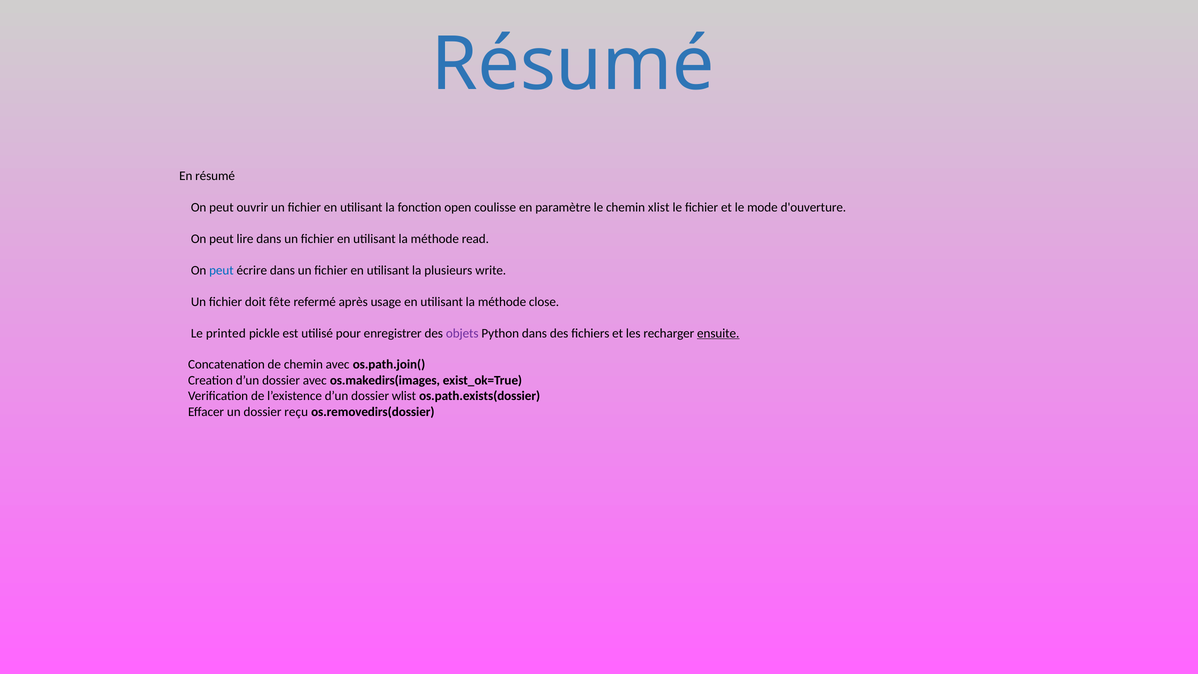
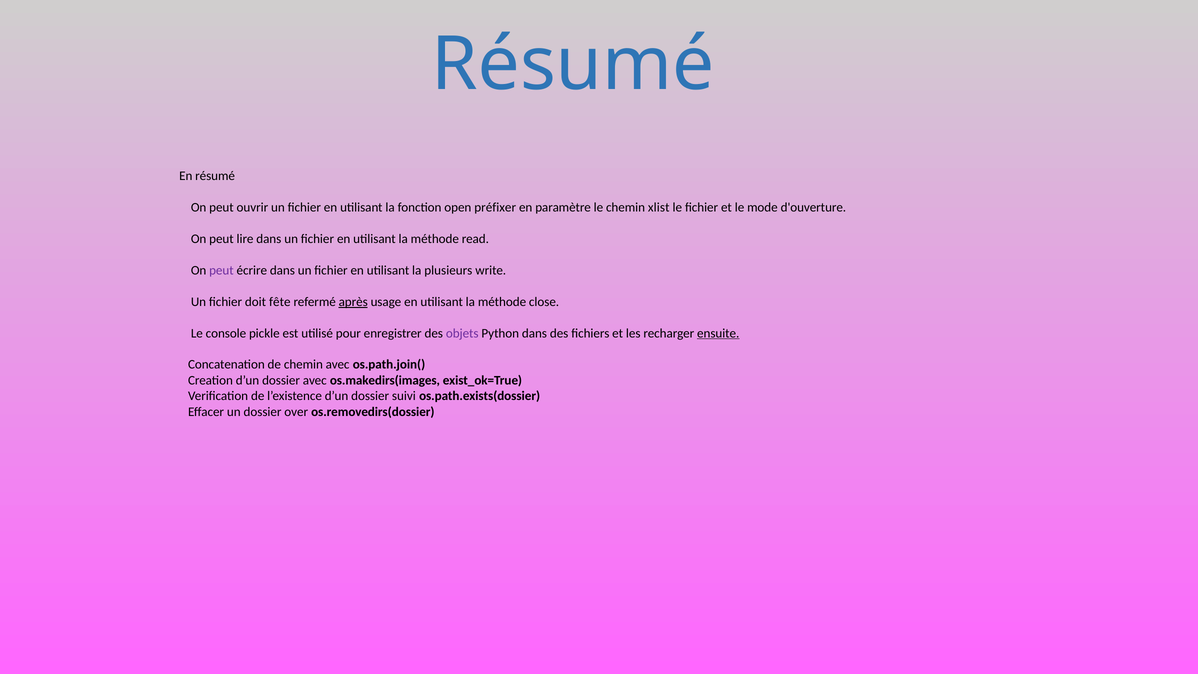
coulisse: coulisse -> préfixer (495, 207)
peut colour: blue -> purple (221, 270)
après underline: none -> present (353, 302)
printed: printed -> console (226, 333)
wlist: wlist -> suivi (404, 396)
reçu: reçu -> over (296, 412)
